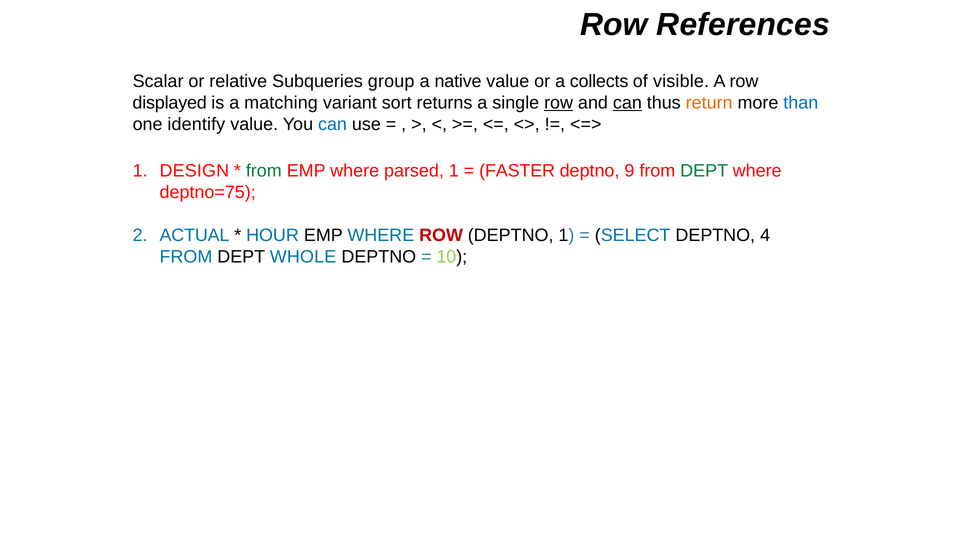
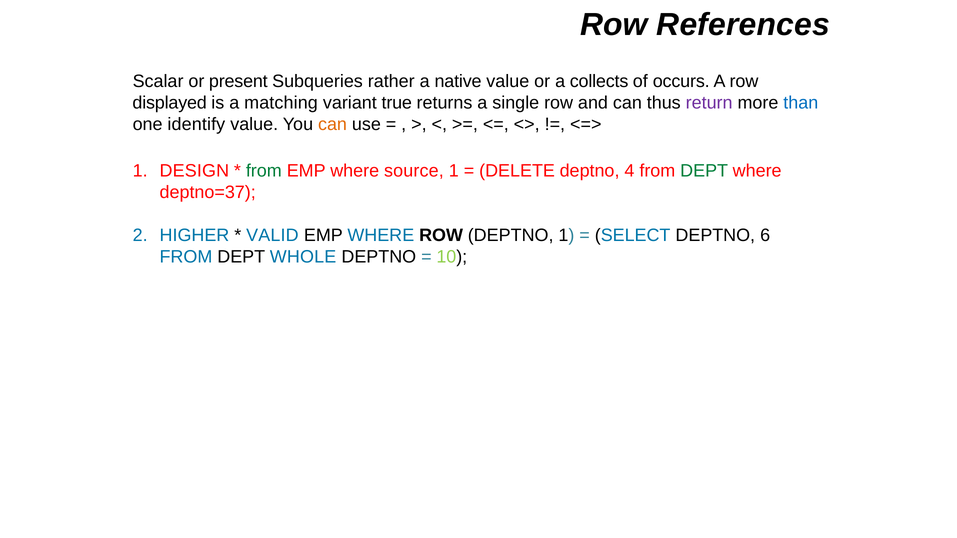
relative: relative -> present (238, 81)
group: group -> rather (391, 81)
visible: visible -> occurs (681, 81)
sort: sort -> true (397, 103)
row underline: present -> none (559, 103)
can underline: present -> none (627, 103)
return colour: orange -> purple (709, 103)
can colour: blue -> orange (333, 124)
parsed: parsed -> source (414, 171)
FASTER: FASTER -> DELETE (517, 171)
9: 9 -> 4 (629, 171)
deptno=75: deptno=75 -> deptno=37 (208, 193)
ACTUAL: ACTUAL -> HIGHER (194, 236)
HOUR: HOUR -> VALID (272, 236)
ROW colour: red -> black (441, 236)
4: 4 -> 6 (765, 236)
